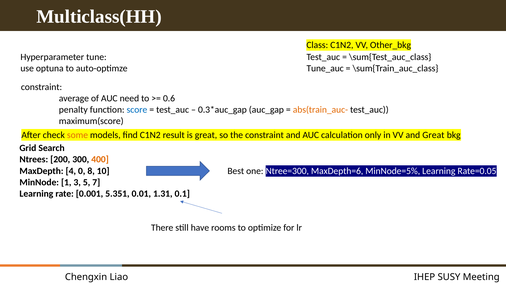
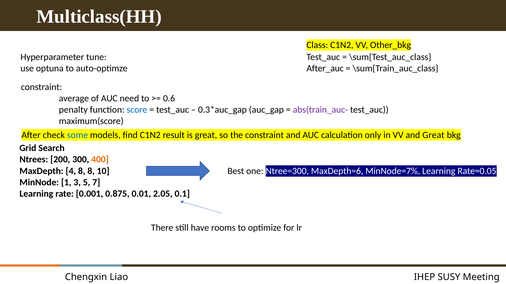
Tune_auc: Tune_auc -> After_auc (325, 69)
abs(train_auc- colour: orange -> purple (320, 110)
some colour: orange -> blue (77, 135)
4 0: 0 -> 8 (82, 171)
MinNode=5%: MinNode=5% -> MinNode=7% (393, 171)
5.351: 5.351 -> 0.875 (117, 194)
1.31: 1.31 -> 2.05 (163, 194)
